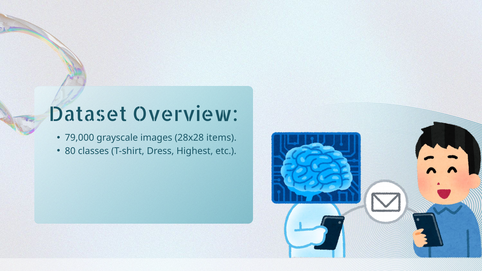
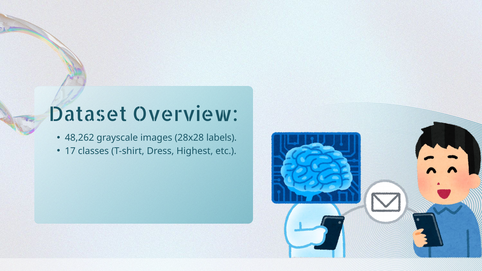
79,000: 79,000 -> 48,262 (80, 138)
items: items -> labels (222, 138)
80: 80 -> 17 (70, 151)
